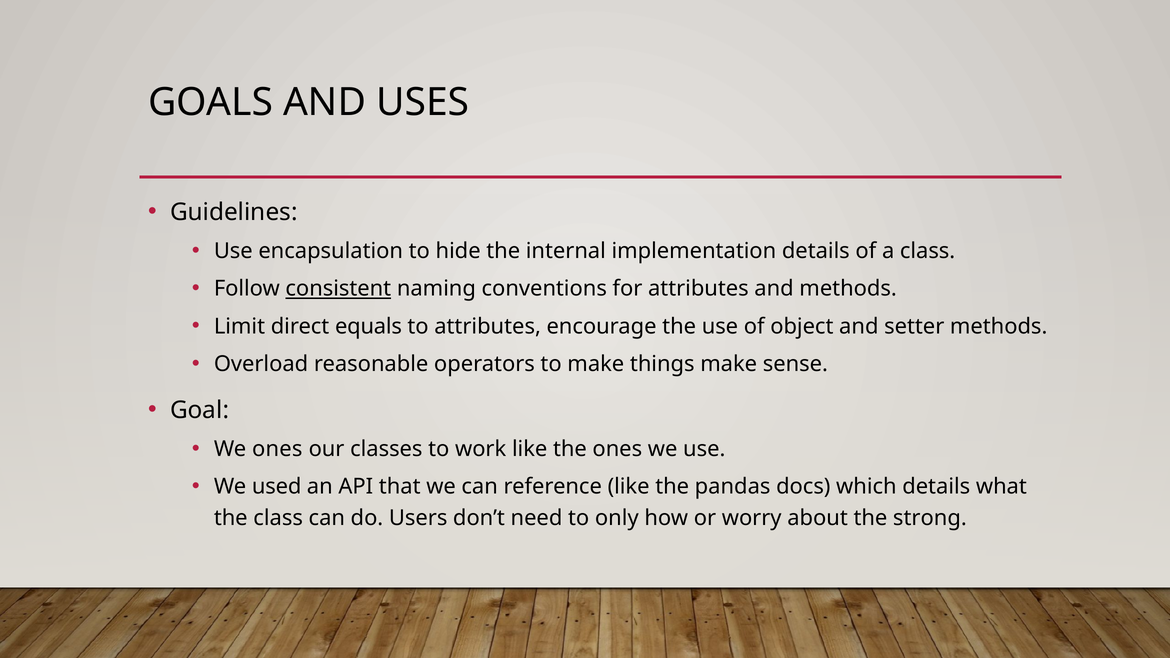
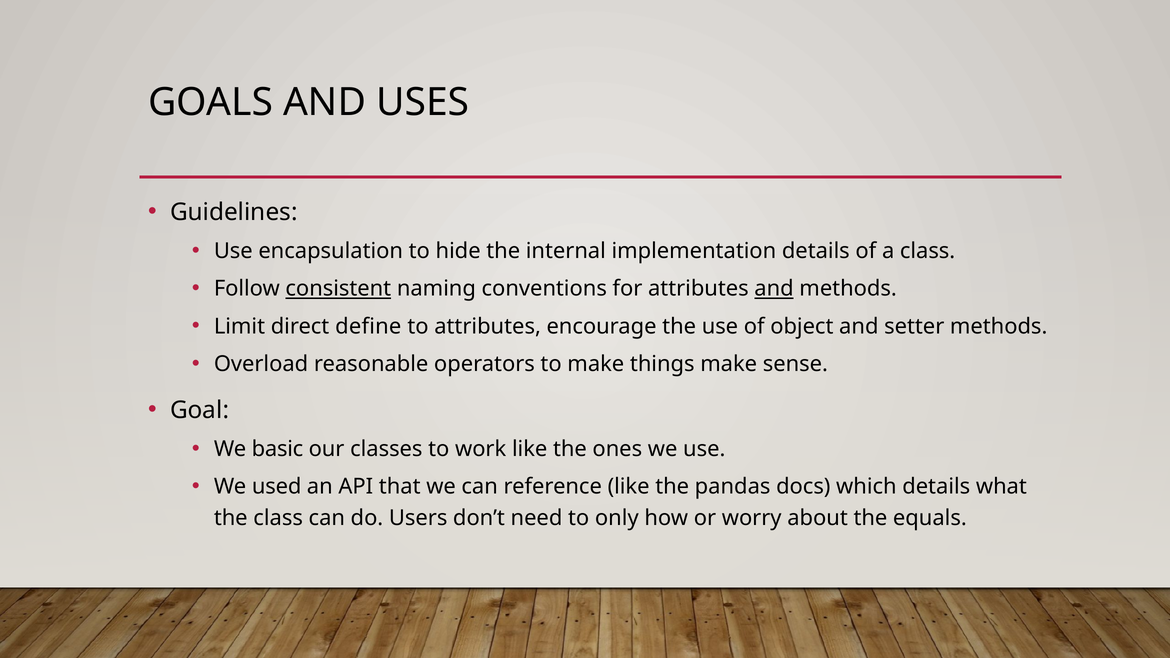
and underline: none -> present (774, 289)
equals: equals -> define (368, 326)
We ones: ones -> basic (277, 449)
strong: strong -> equals (930, 518)
